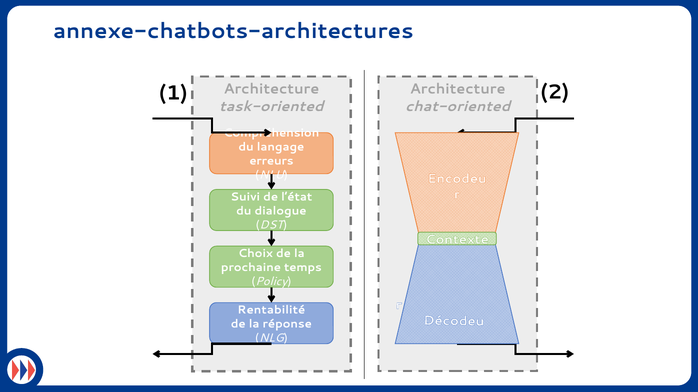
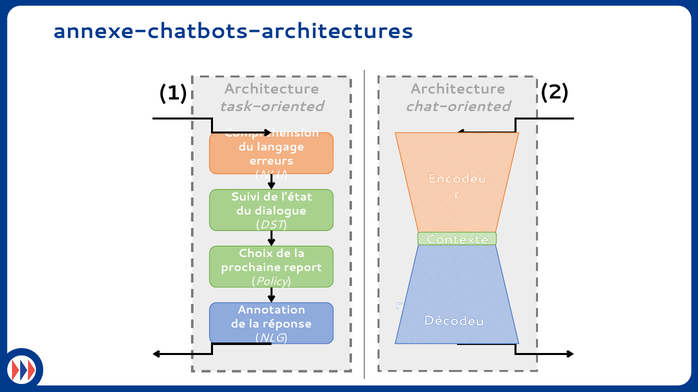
temps: temps -> report (303, 268)
Rentabilité: Rentabilité -> Annotation (271, 311)
